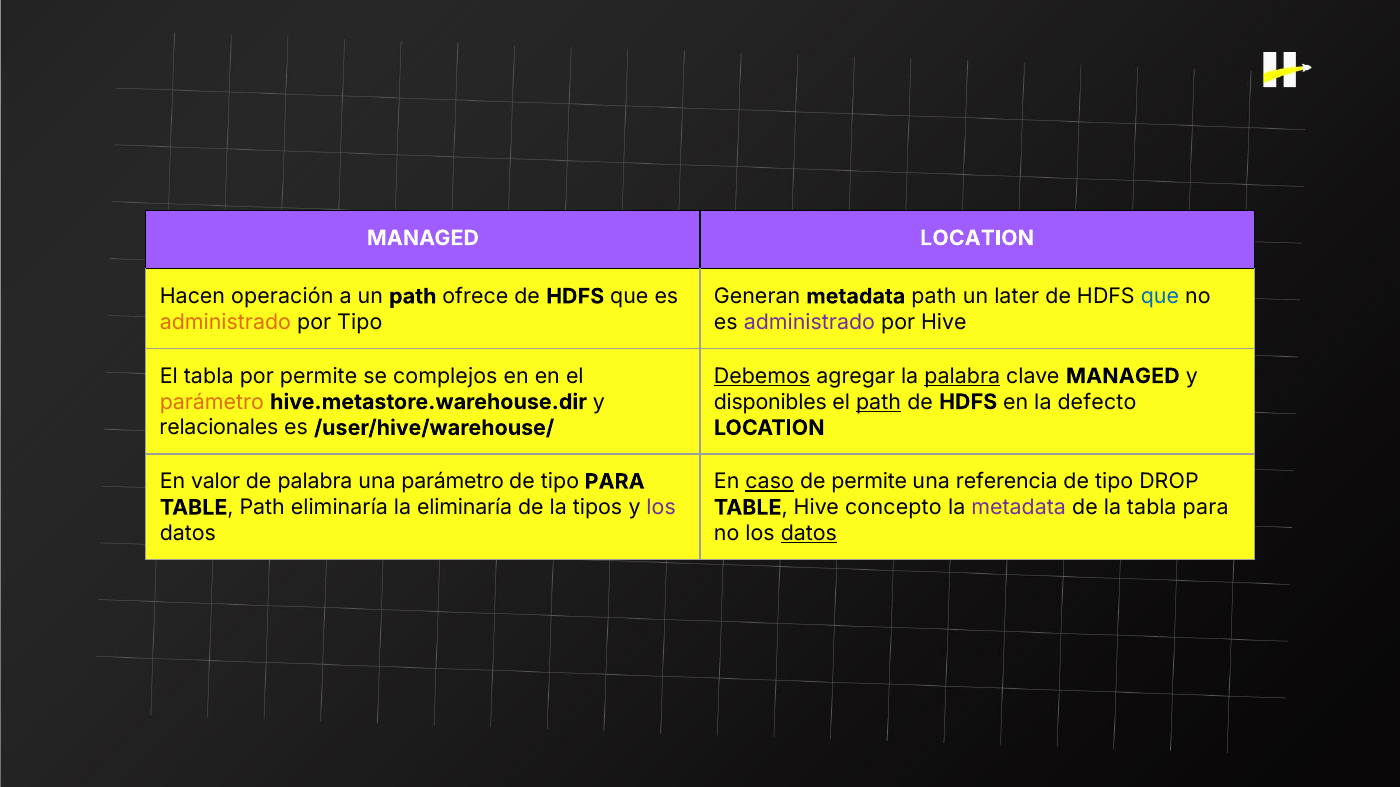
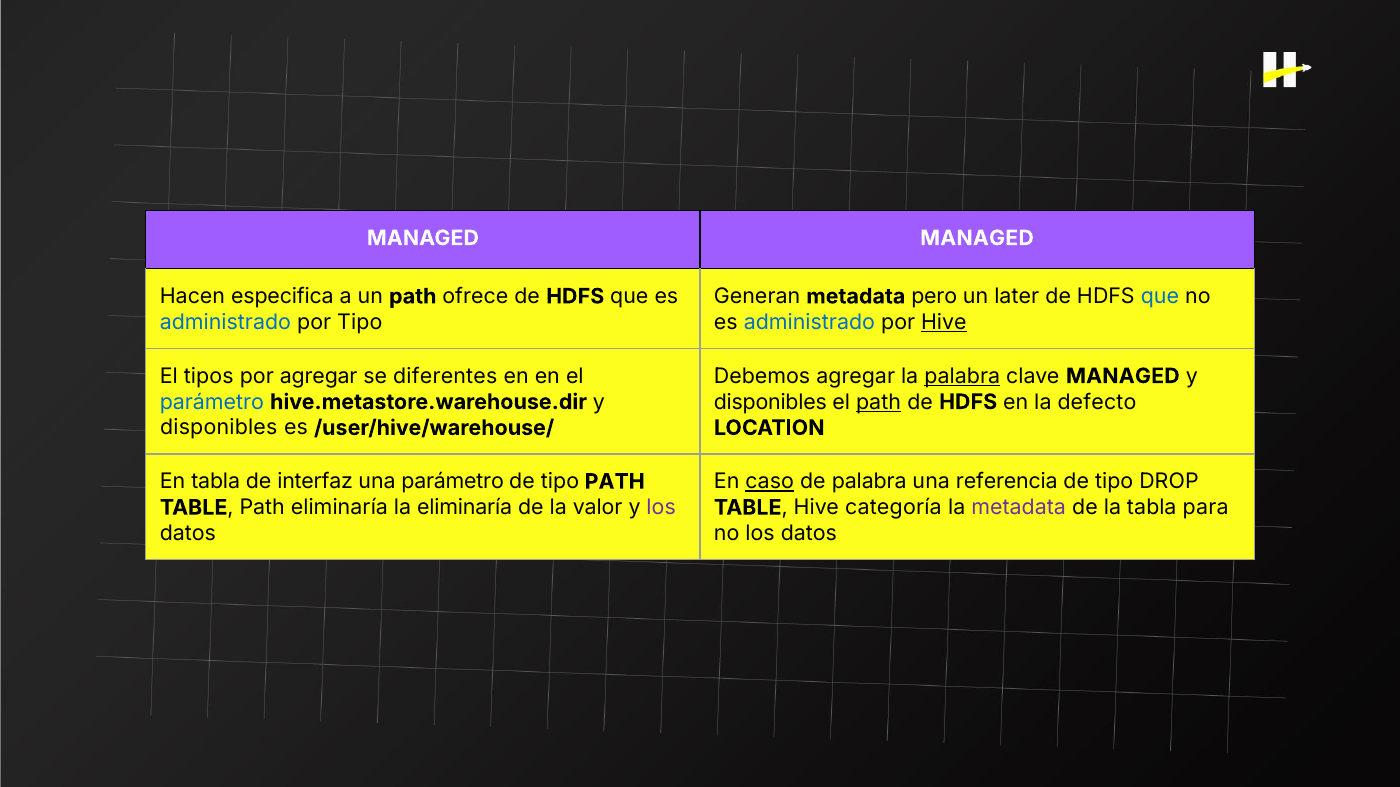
MANAGED LOCATION: LOCATION -> MANAGED (977, 238)
operación: operación -> especifica (282, 297)
metadata path: path -> pero (934, 297)
administrado colour: orange -> blue (225, 322)
administrado colour: purple -> blue (809, 322)
Hive underline: none -> present (944, 322)
El tabla: tabla -> tipos (209, 376)
por permite: permite -> agregar (319, 376)
complejos: complejos -> diferentes (445, 376)
Debemos underline: present -> none (762, 376)
parámetro colour: orange -> blue (212, 402)
relacionales: relacionales -> disponibles (219, 428)
En valor: valor -> tabla (216, 482)
de palabra: palabra -> interfaz (315, 482)
tipo PARA: PARA -> PATH (615, 482)
de permite: permite -> palabra (869, 482)
tipos: tipos -> valor (598, 508)
concepto: concepto -> categoría (893, 508)
datos underline: present -> none (809, 534)
